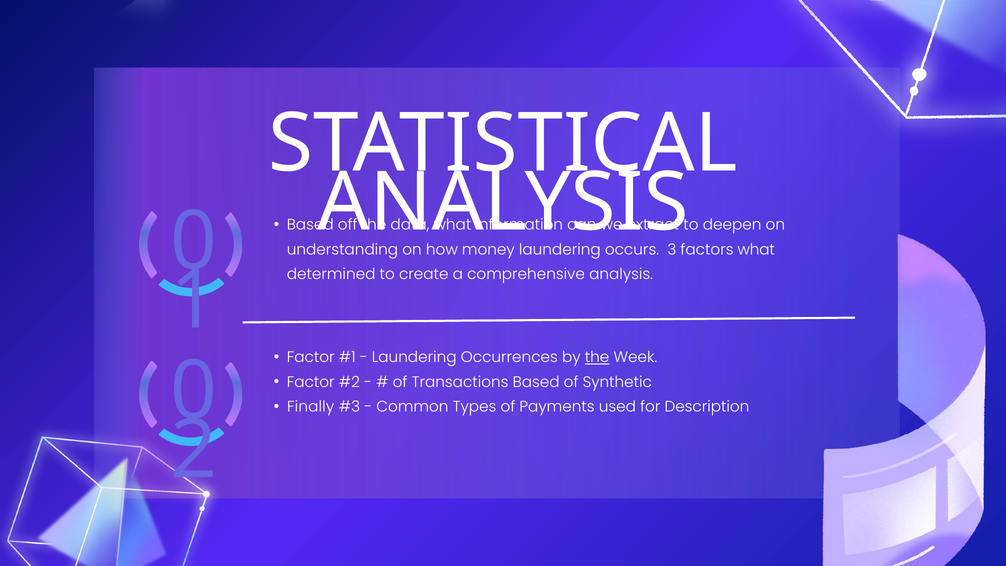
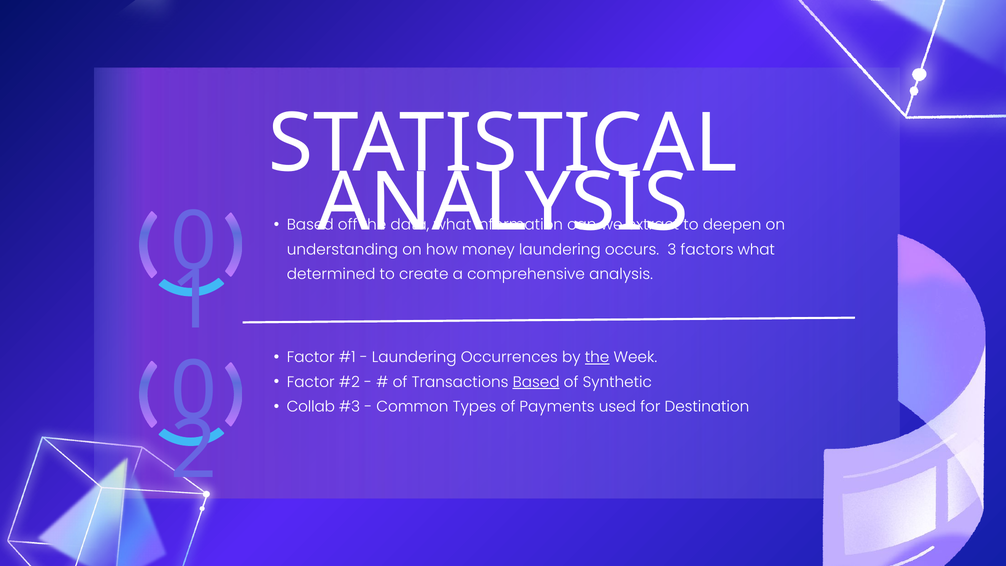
Based underline: none -> present (536, 382)
Finally: Finally -> Collab (311, 407)
Description: Description -> Destination (707, 407)
